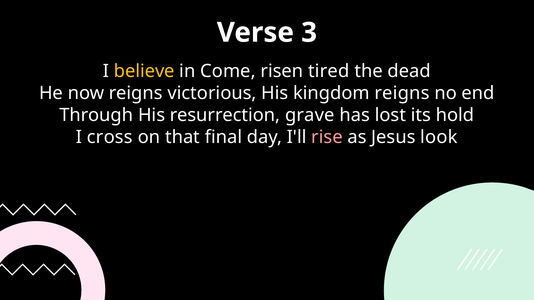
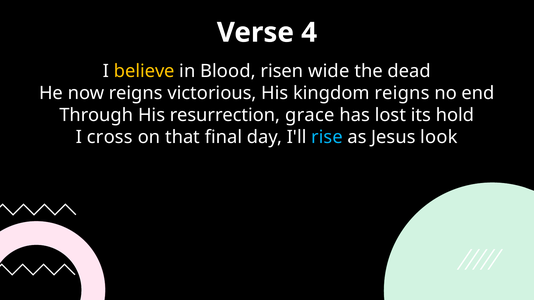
3: 3 -> 4 (309, 33)
Come: Come -> Blood (228, 71)
tired: tired -> wide (329, 71)
grave: grave -> grace (310, 115)
rise colour: pink -> light blue (327, 137)
